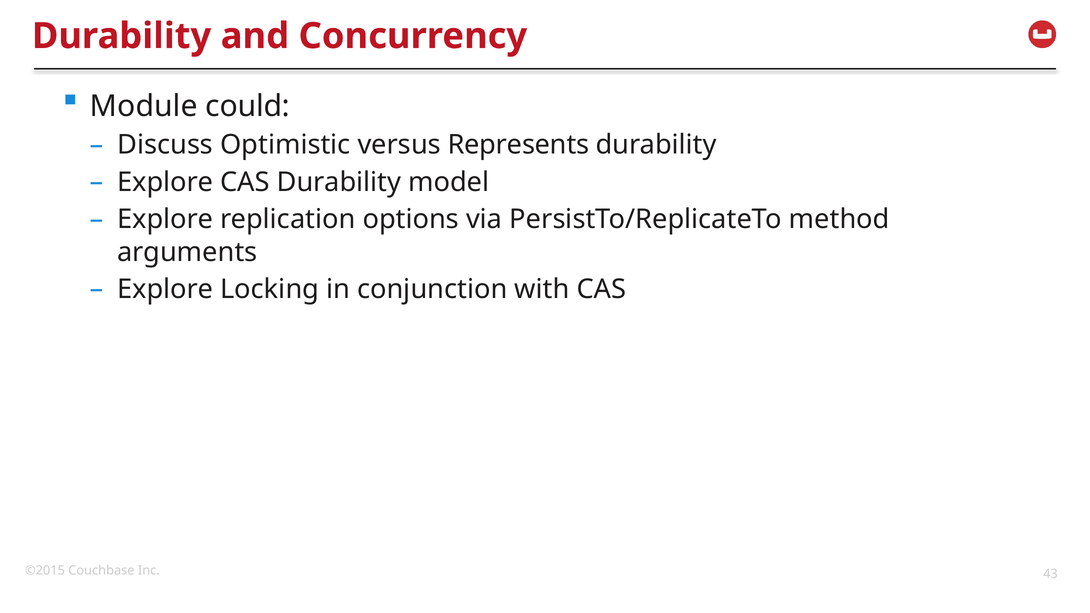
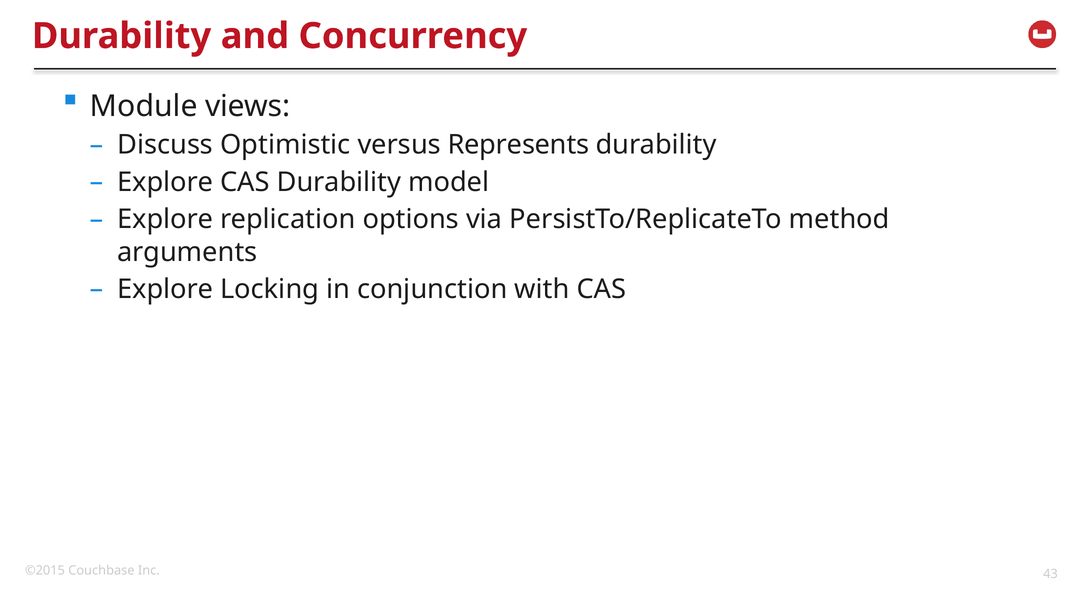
could: could -> views (248, 106)
